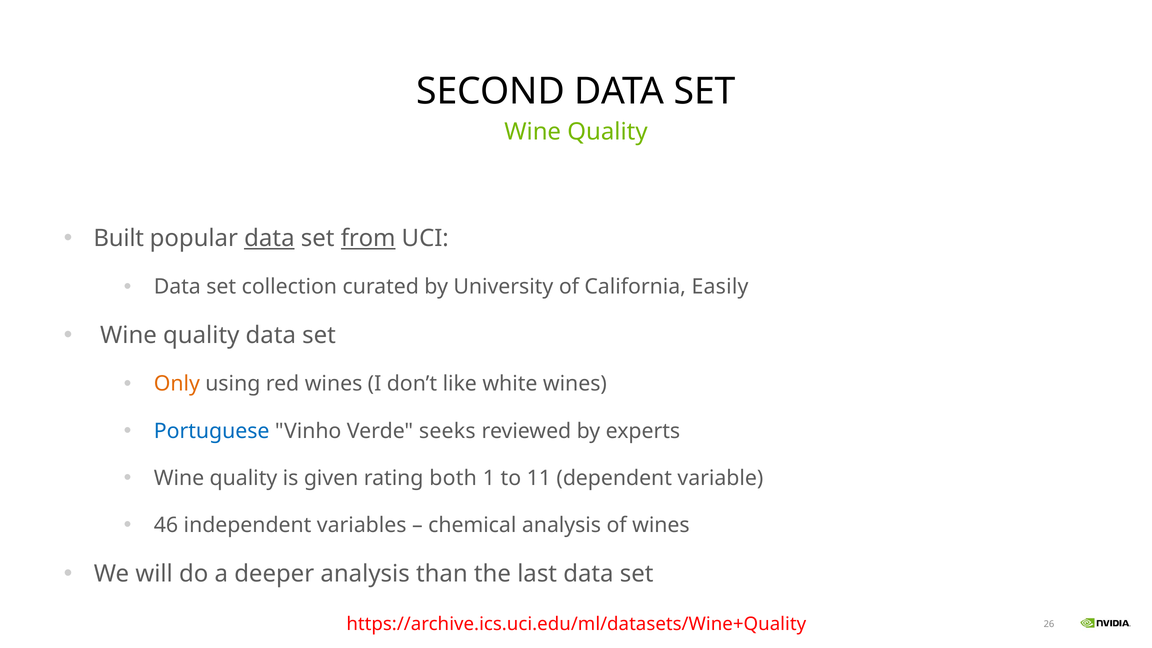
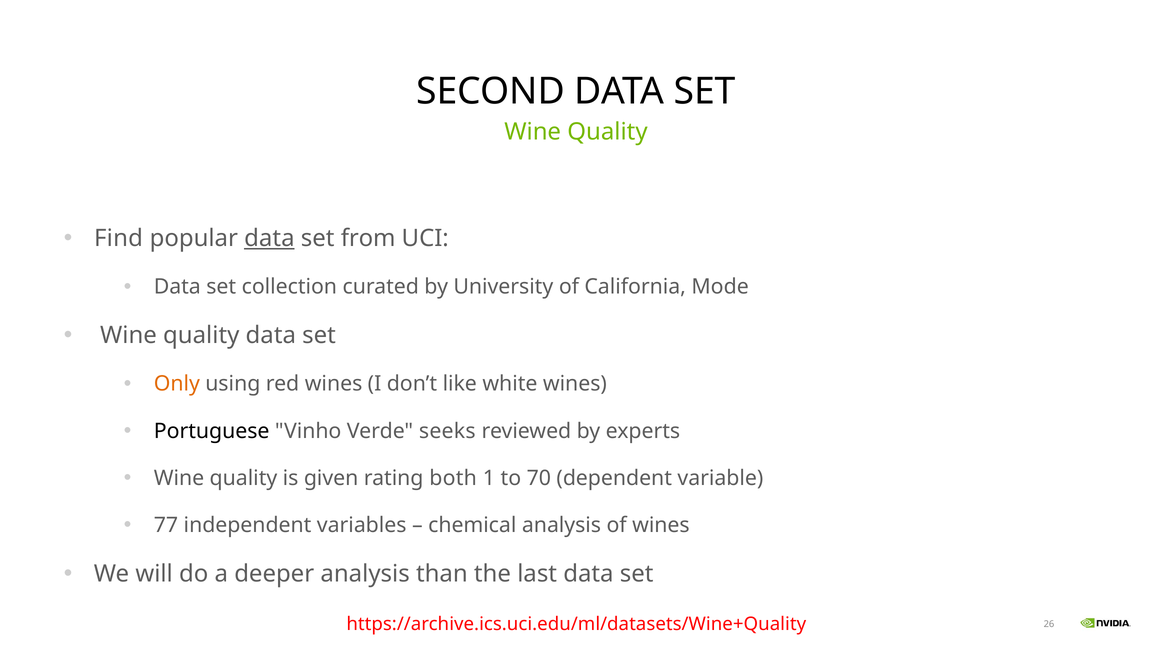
Built: Built -> Find (118, 238)
from underline: present -> none (368, 238)
Easily: Easily -> Mode (720, 287)
Portuguese colour: blue -> black (212, 431)
11: 11 -> 70 (539, 478)
46: 46 -> 77 (166, 525)
